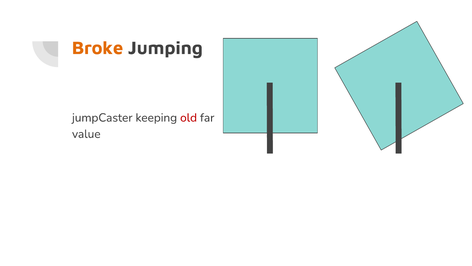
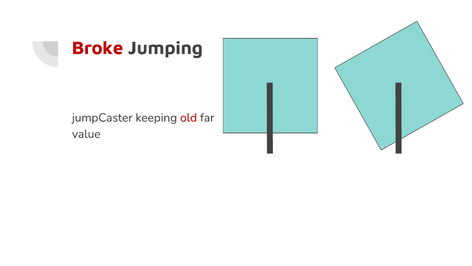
Broke colour: orange -> red (98, 48)
